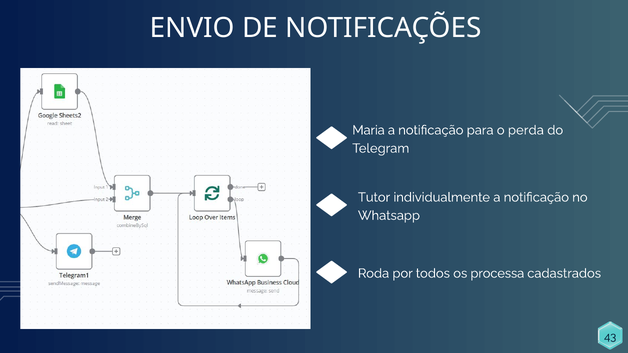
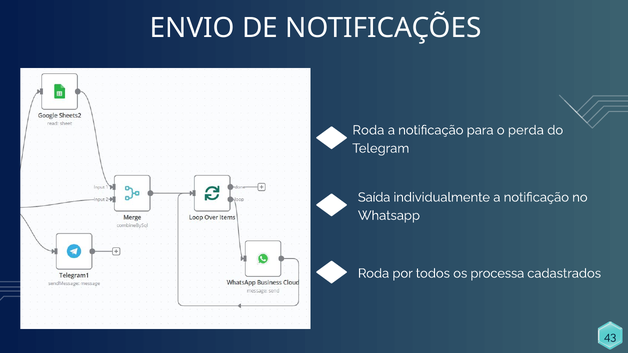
Maria: Maria -> Roda (368, 130)
Tutor: Tutor -> Saída (374, 197)
